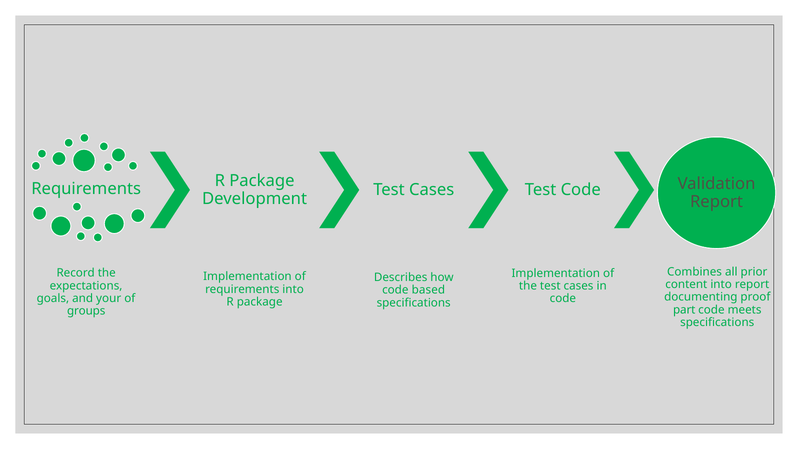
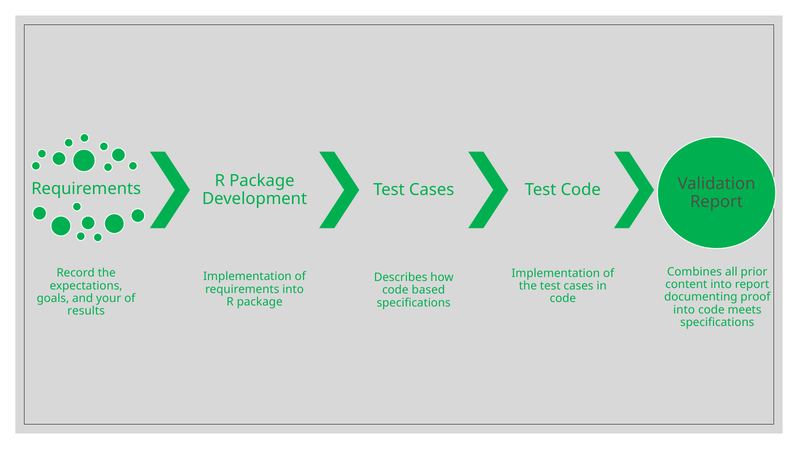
part: part -> into (684, 310)
groups: groups -> results (86, 311)
